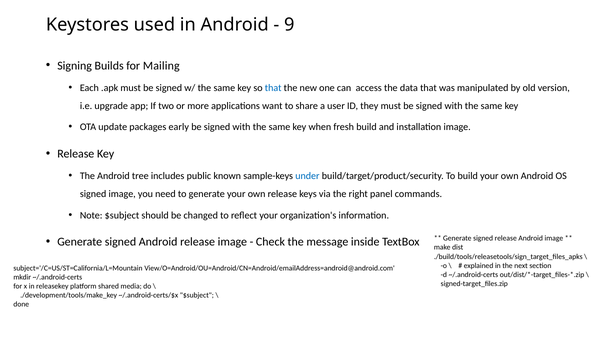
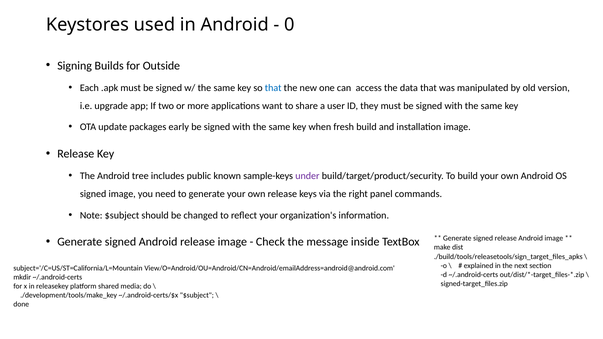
9: 9 -> 0 (289, 25)
Mailing: Mailing -> Outside (161, 66)
under colour: blue -> purple (307, 176)
